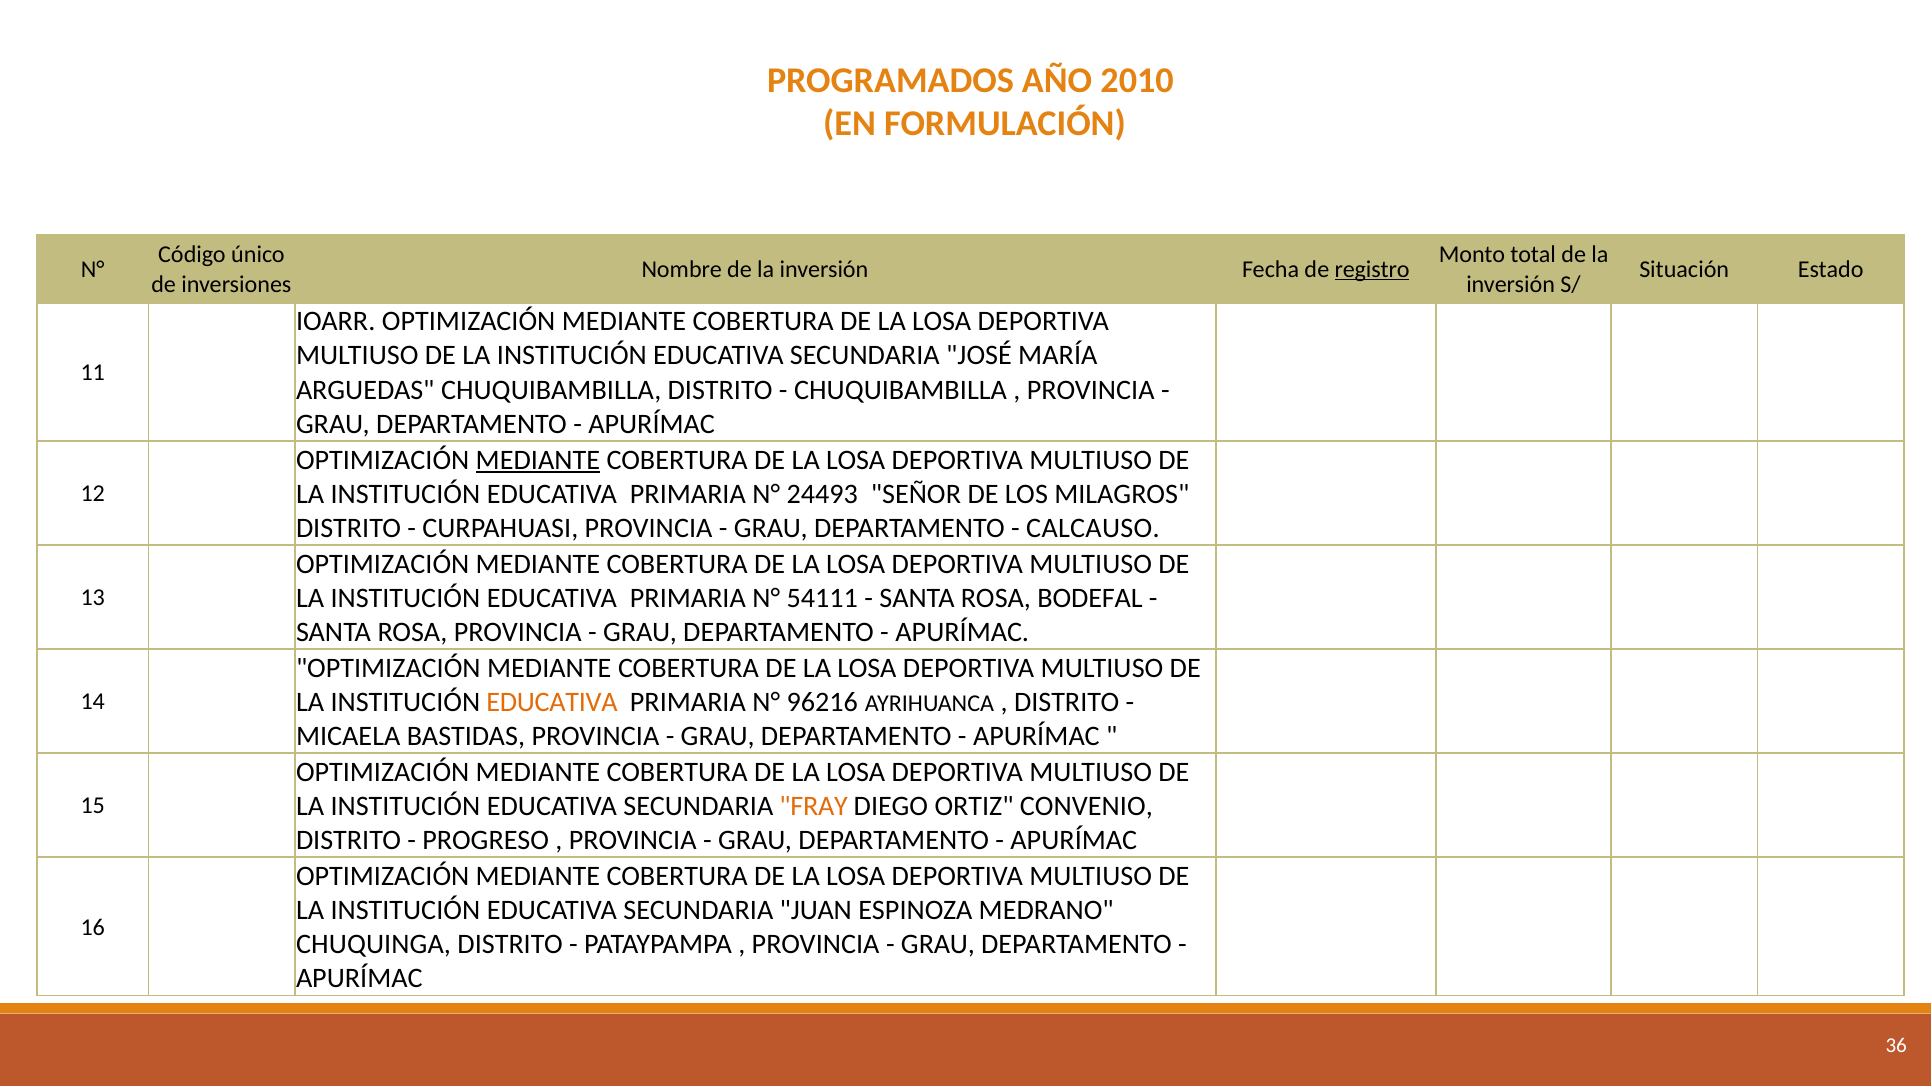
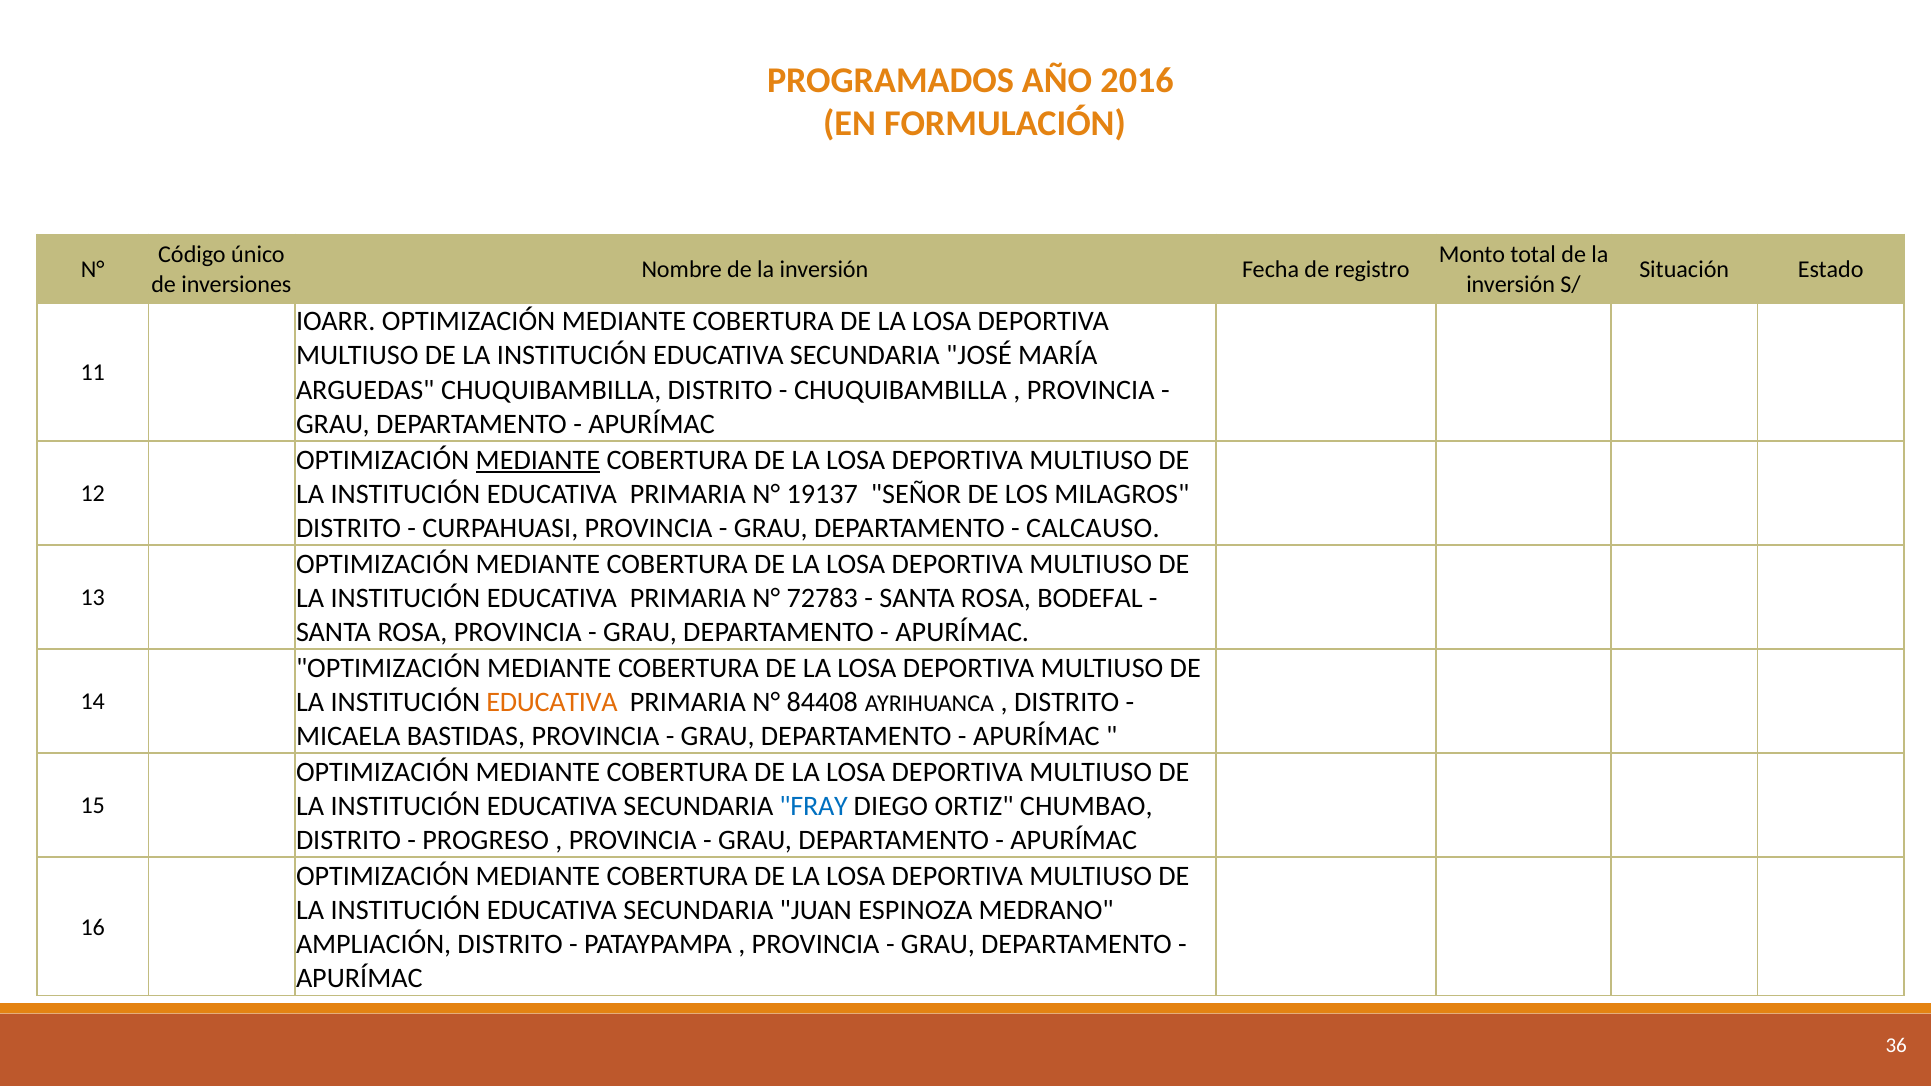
2010: 2010 -> 2016 (1137, 80)
registro underline: present -> none (1372, 269)
24493: 24493 -> 19137 (822, 494)
54111: 54111 -> 72783 (822, 598)
96216: 96216 -> 84408 (822, 702)
FRAY colour: orange -> blue (814, 806)
CONVENIO: CONVENIO -> CHUMBAO (1086, 806)
CHUQUINGA: CHUQUINGA -> AMPLIACIÓN (374, 945)
